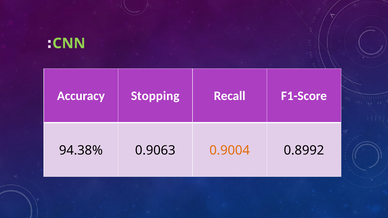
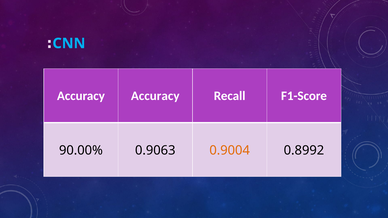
CNN colour: light green -> light blue (69, 43)
Accuracy Stopping: Stopping -> Accuracy (155, 96)
94.38%: 94.38% -> 90.00% (81, 151)
